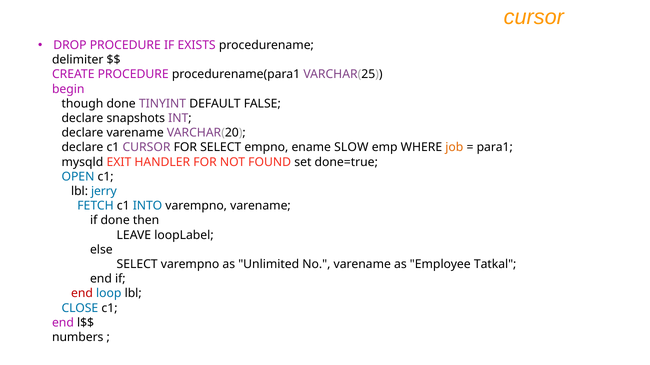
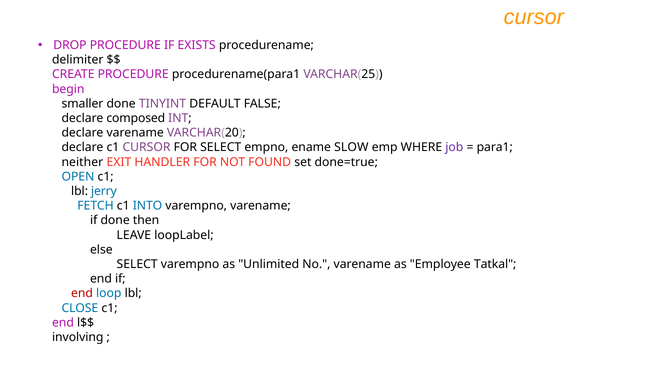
though: though -> smaller (82, 104)
snapshots: snapshots -> composed (136, 118)
job colour: orange -> purple (454, 148)
mysqld: mysqld -> neither (82, 162)
numbers: numbers -> involving (78, 338)
